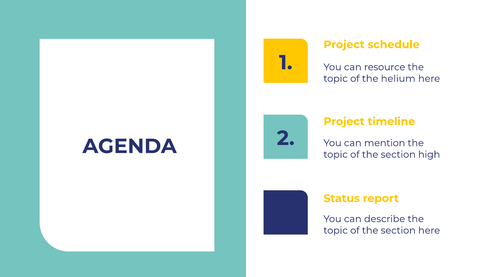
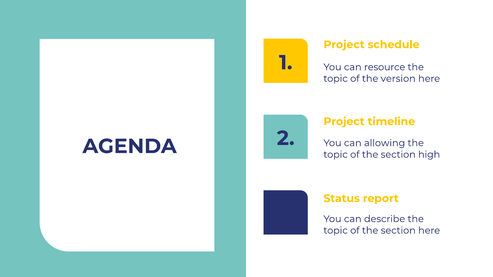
helium: helium -> version (398, 79)
mention: mention -> allowing (385, 143)
